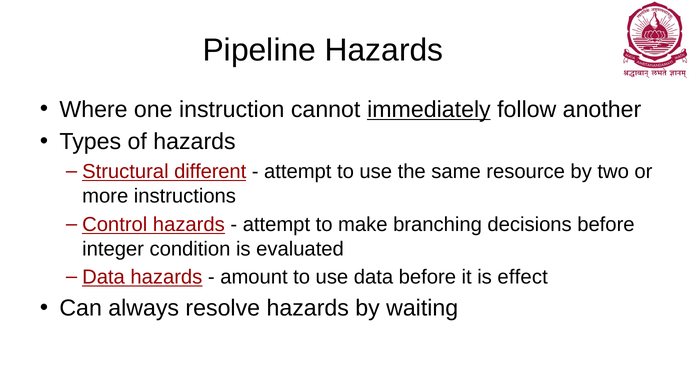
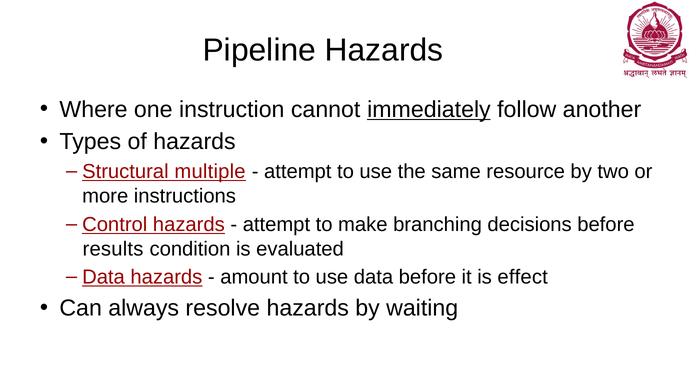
different: different -> multiple (210, 172)
integer: integer -> results (113, 249)
